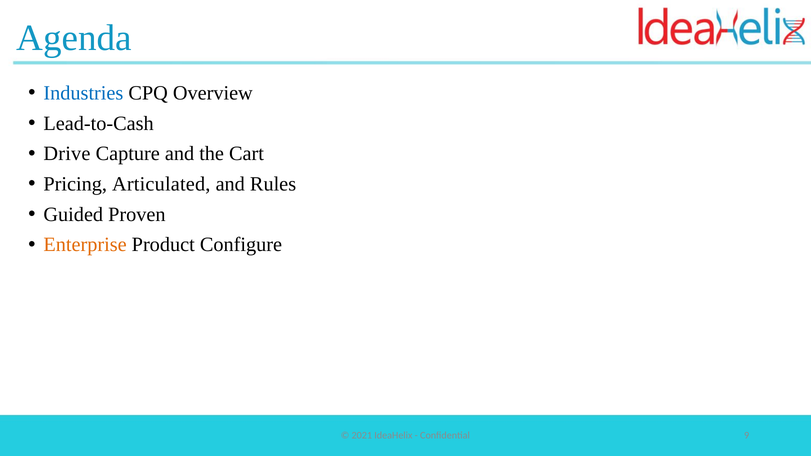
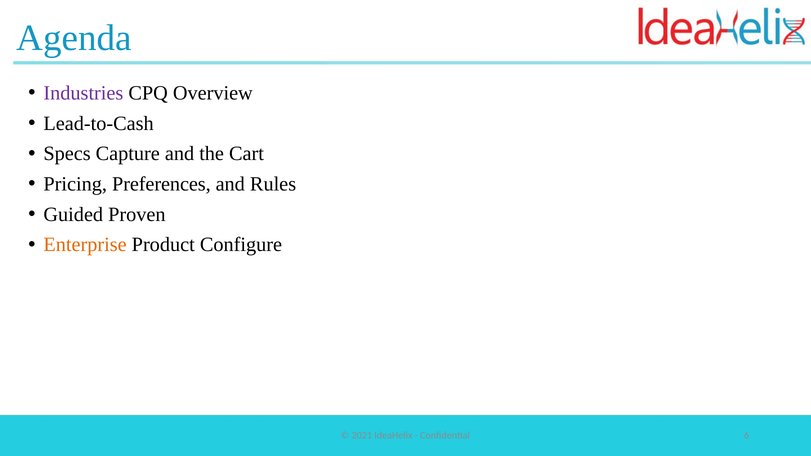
Industries colour: blue -> purple (83, 93)
Drive: Drive -> Specs (67, 154)
Articulated: Articulated -> Preferences (161, 184)
9: 9 -> 6 (747, 436)
